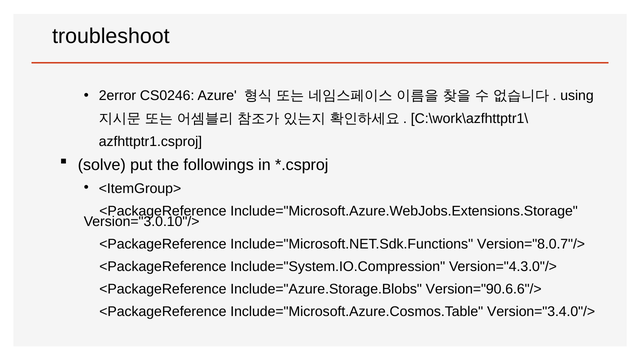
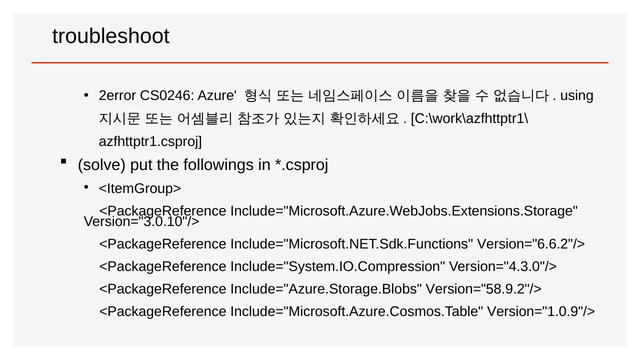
Version="8.0.7"/>: Version="8.0.7"/> -> Version="6.6.2"/> (531, 244)
Version="90.6.6"/>: Version="90.6.6"/> -> Version="58.9.2"/> (484, 289)
Version="3.4.0"/>: Version="3.4.0"/> -> Version="1.0.9"/> (541, 312)
